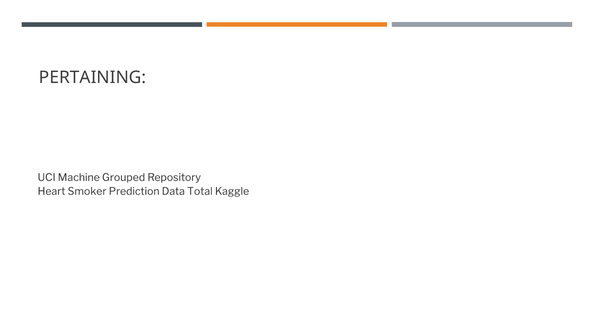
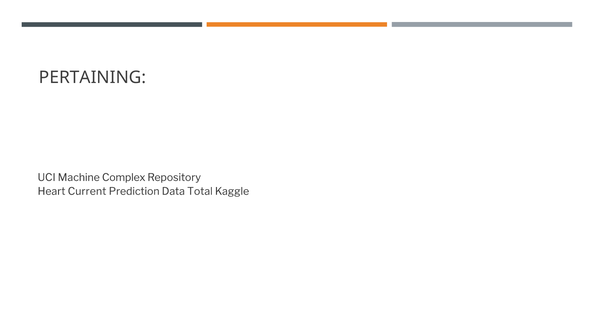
Grouped: Grouped -> Complex (124, 178)
Smoker: Smoker -> Current (87, 191)
